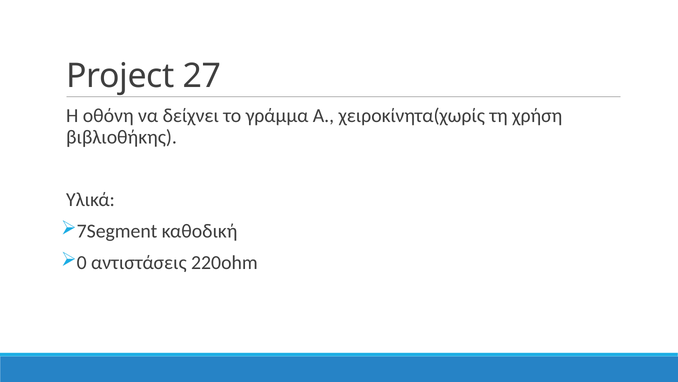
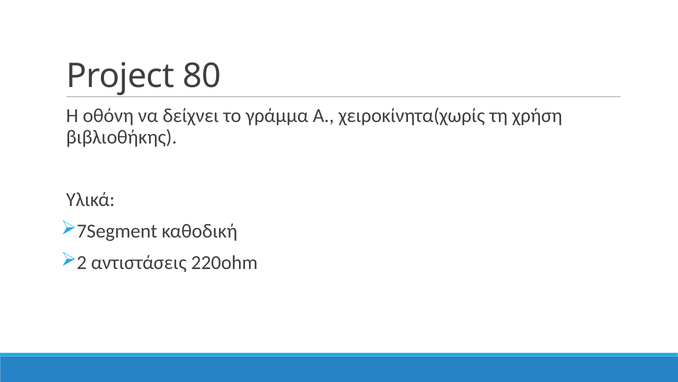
27: 27 -> 80 (202, 76)
0: 0 -> 2 (82, 262)
